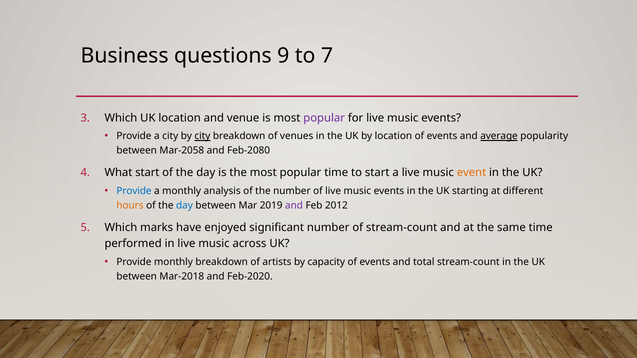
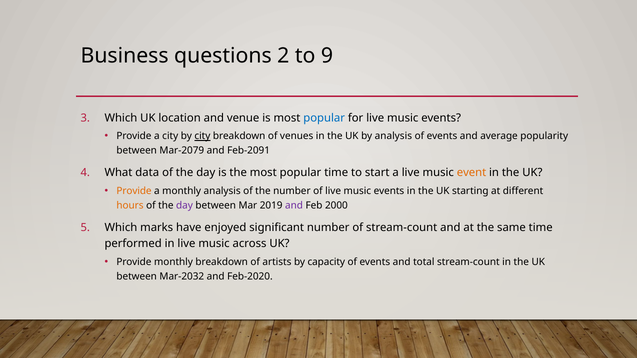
9: 9 -> 2 (283, 56)
7: 7 -> 9 (327, 56)
popular colour: purple -> blue (324, 118)
by location: location -> analysis (393, 136)
average underline: present -> none (499, 136)
Mar-2058: Mar-2058 -> Mar-2079 (182, 151)
Feb-2080: Feb-2080 -> Feb-2091 (249, 151)
What start: start -> data (147, 173)
Provide colour: blue -> orange (134, 191)
day colour: blue -> purple (184, 206)
2012: 2012 -> 2000 (336, 206)
Mar-2018: Mar-2018 -> Mar-2032 (182, 277)
